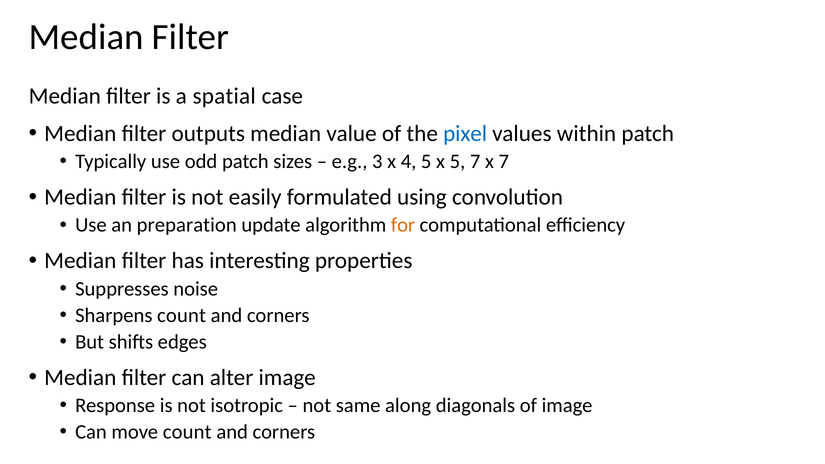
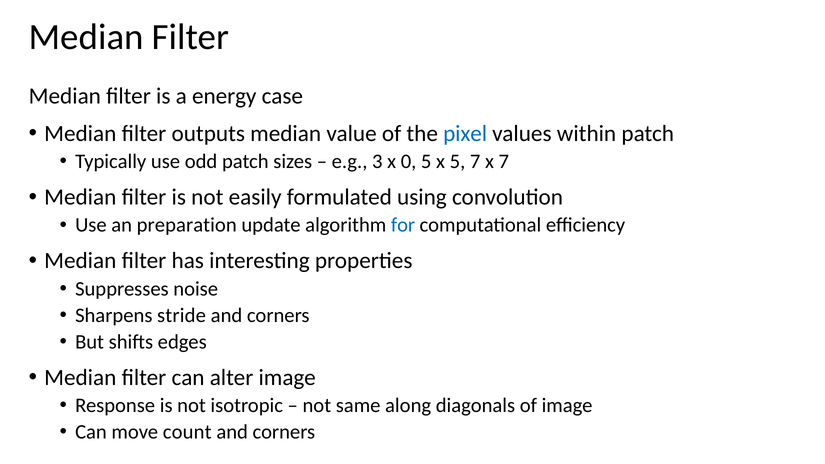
spatial: spatial -> energy (224, 96)
4: 4 -> 0 (409, 161)
for colour: orange -> blue (403, 225)
Sharpens count: count -> stride (182, 315)
